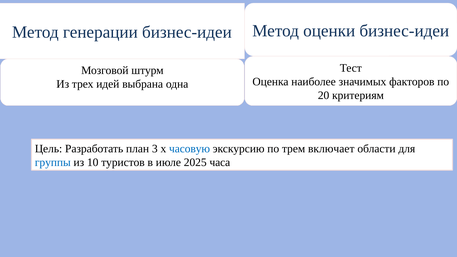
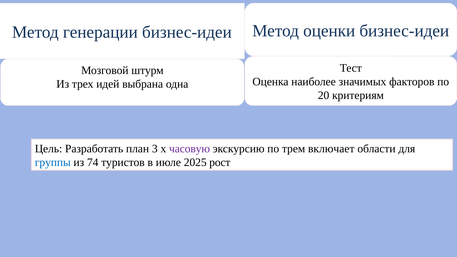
часовую colour: blue -> purple (190, 149)
10: 10 -> 74 (93, 162)
часа: часа -> рост (220, 162)
